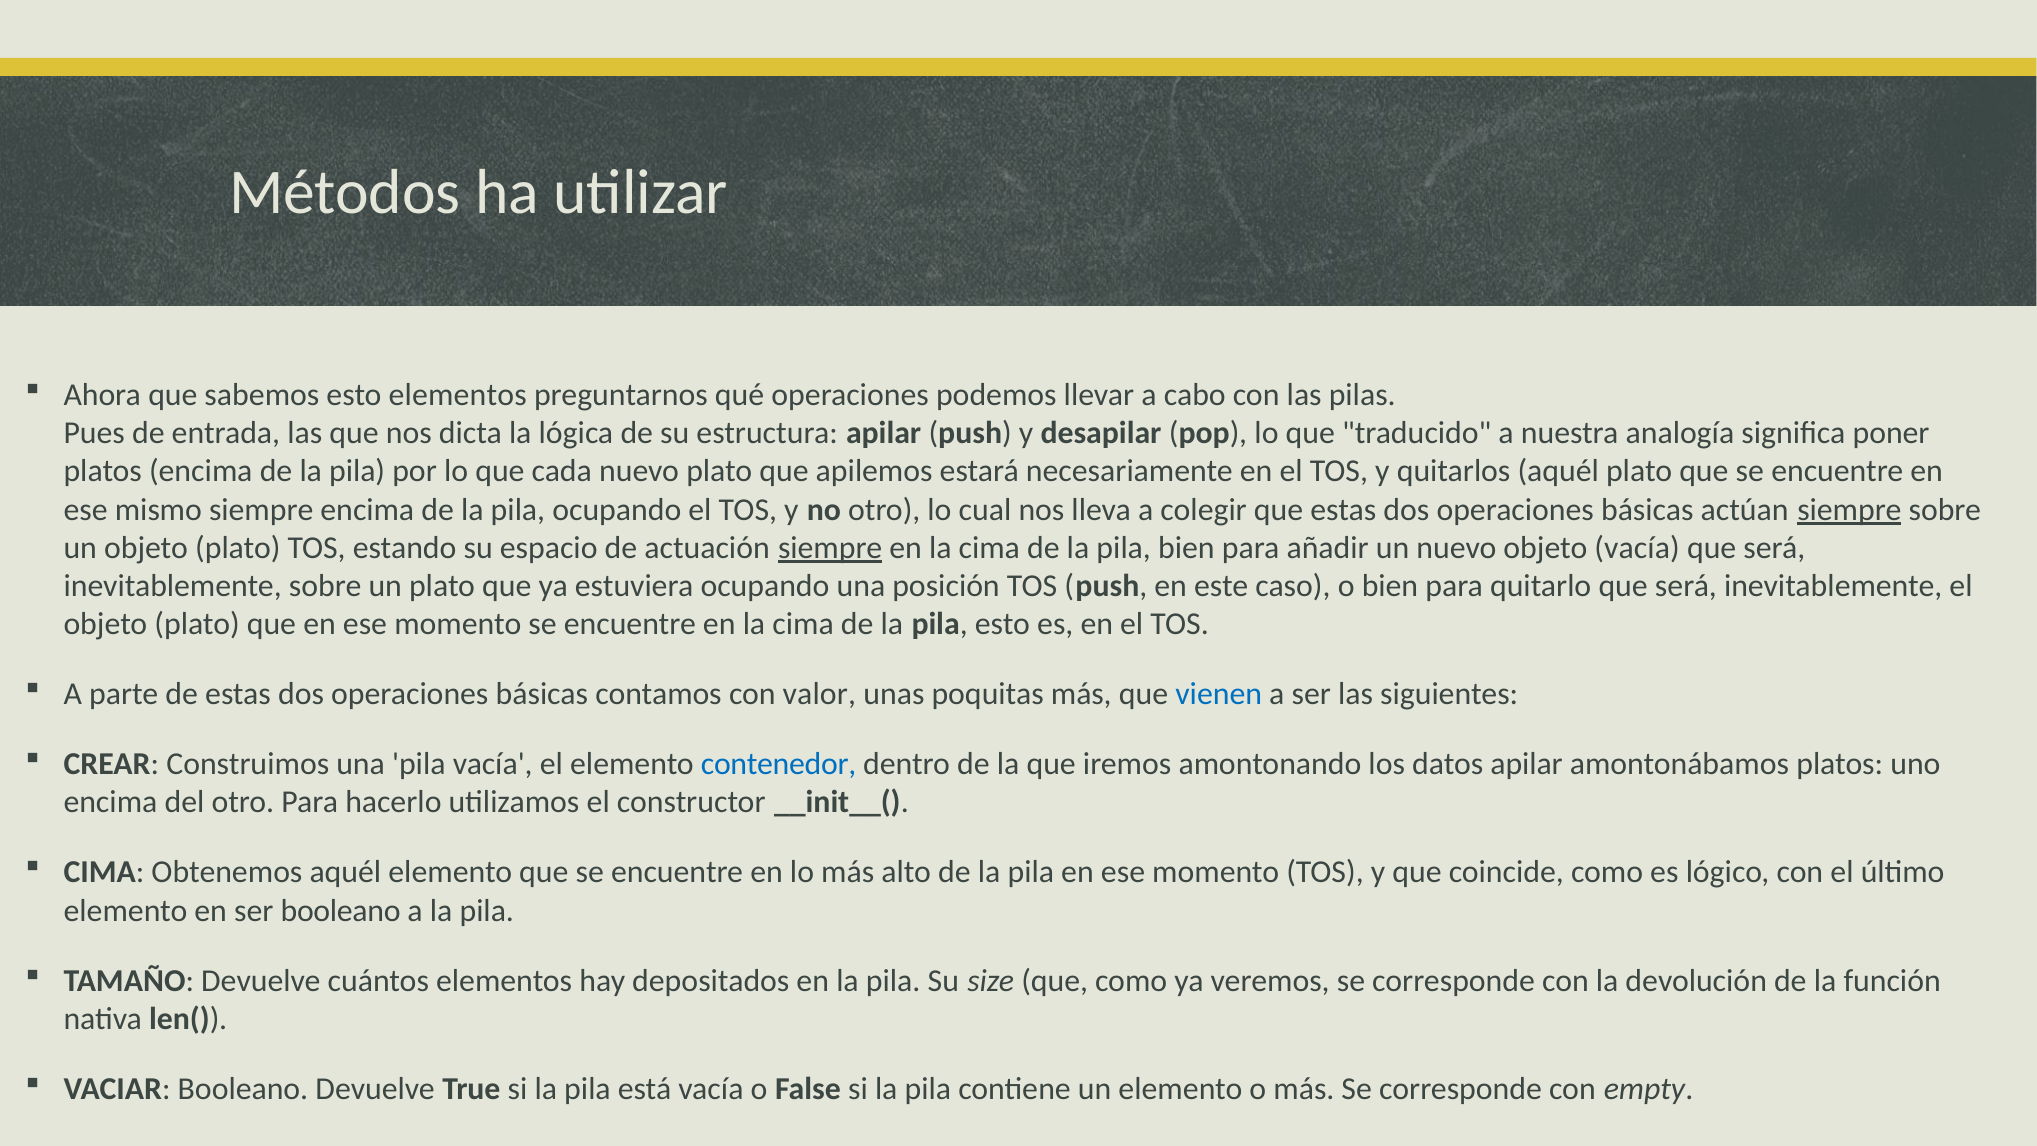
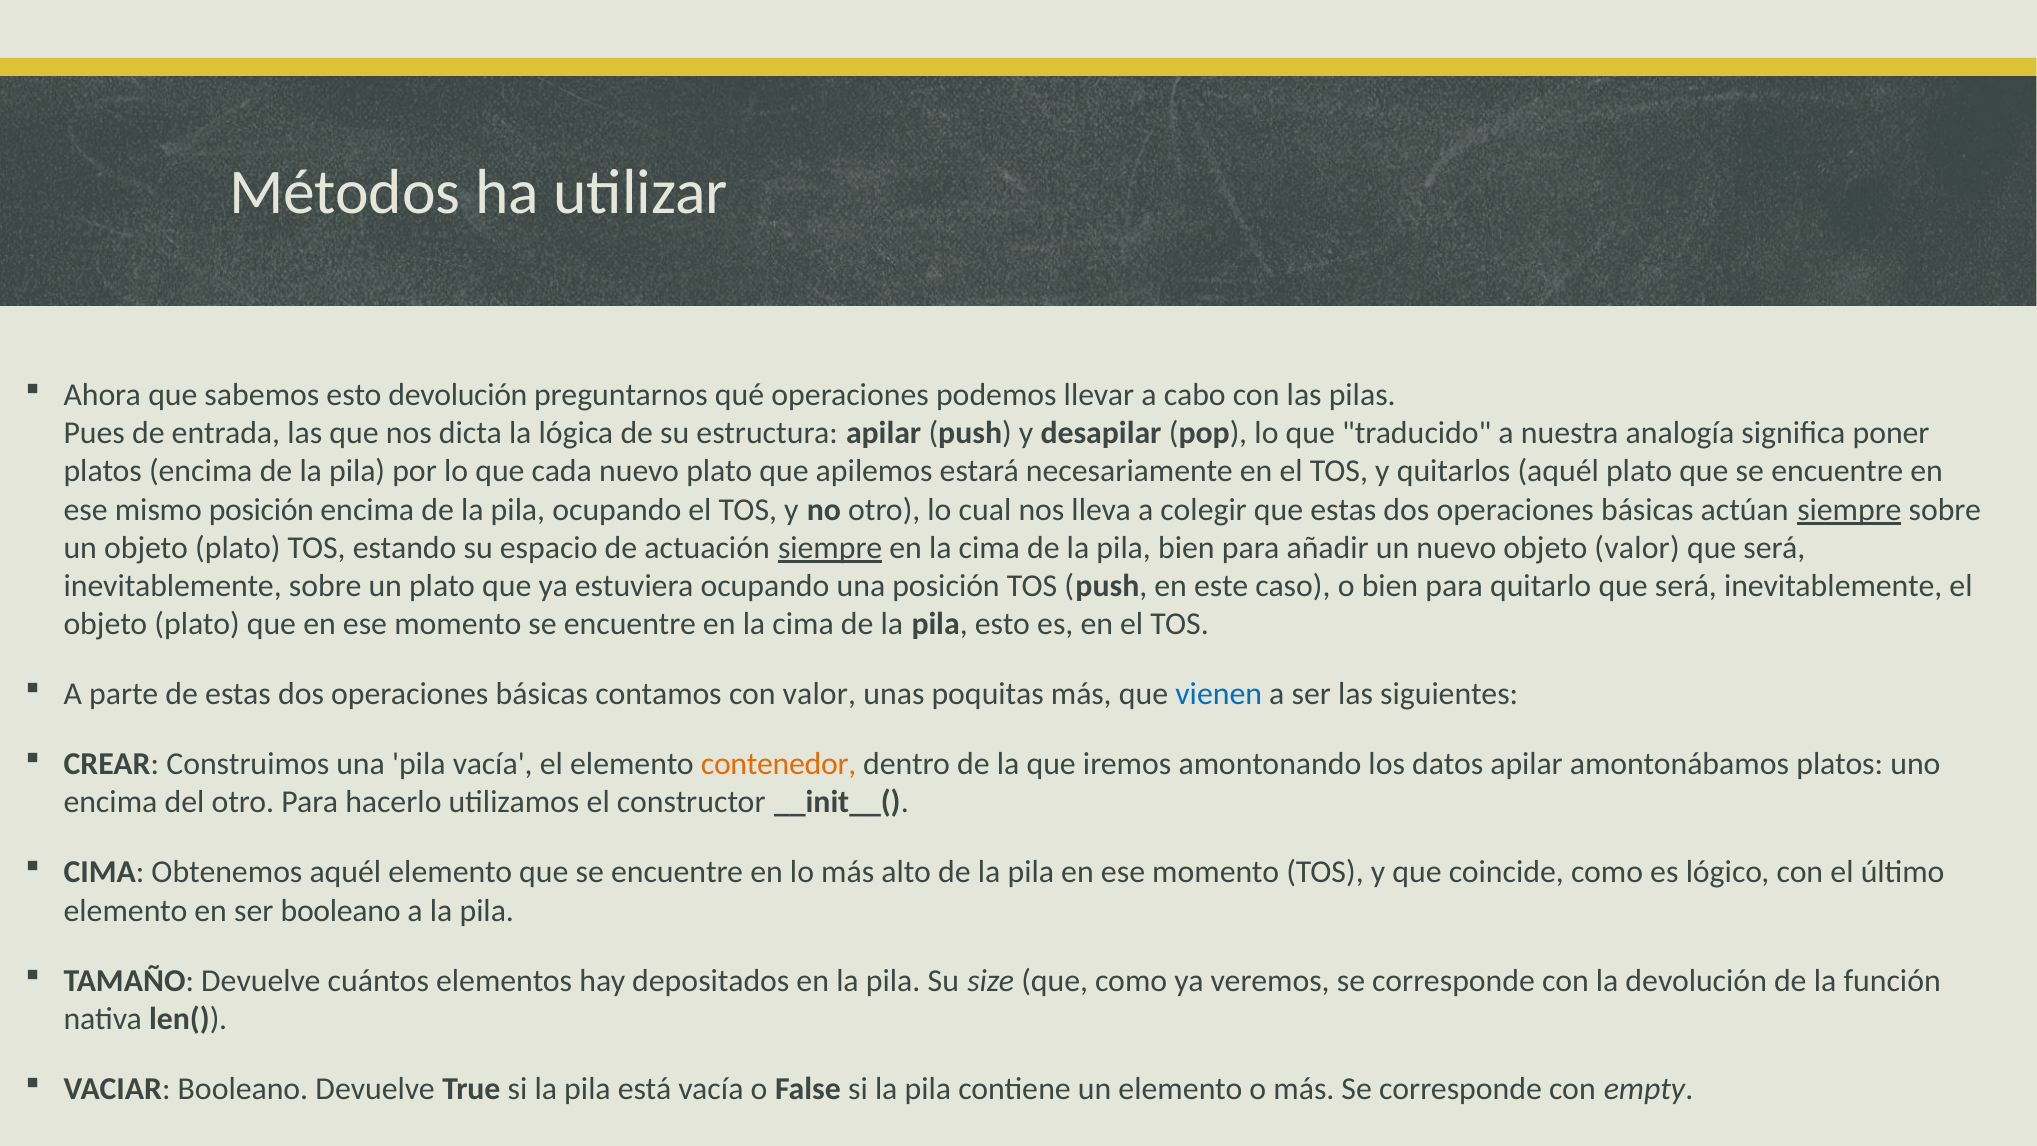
esto elementos: elementos -> devolución (458, 395)
mismo siempre: siempre -> posición (261, 510)
objeto vacía: vacía -> valor (1637, 548)
contenedor colour: blue -> orange (779, 764)
